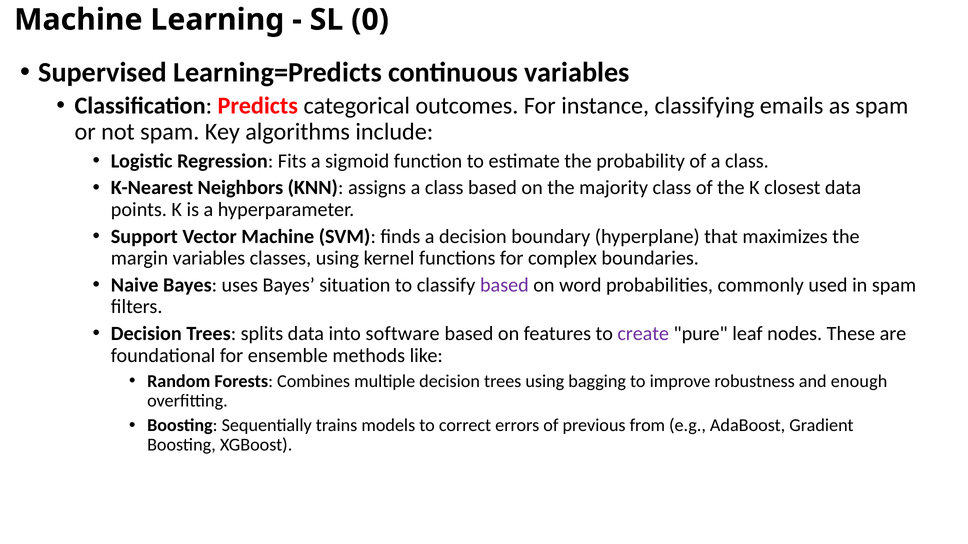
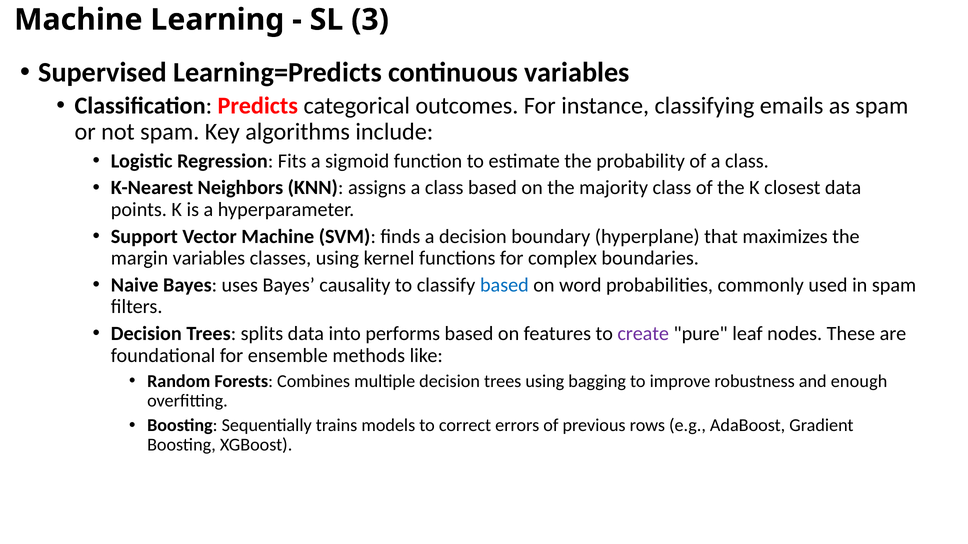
0: 0 -> 3 (370, 20)
situation: situation -> causality (355, 285)
based colour: purple -> blue (504, 285)
software: software -> performs (403, 334)
from: from -> rows (647, 426)
